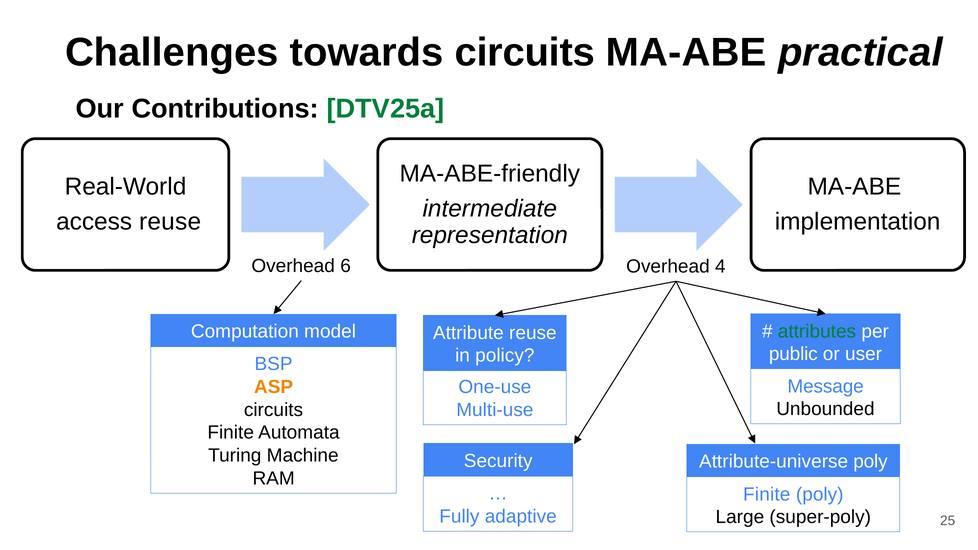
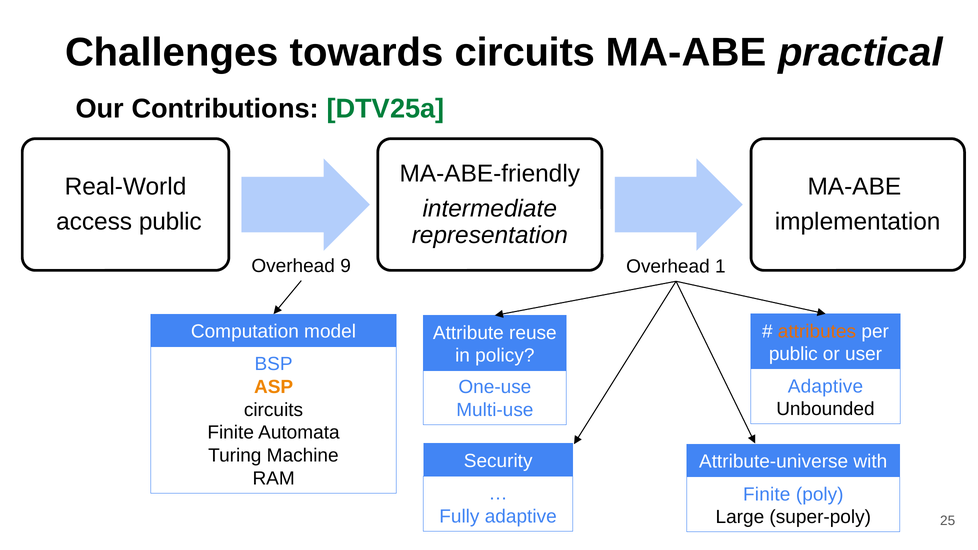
reuse: reuse -> public (170, 222)
6: 6 -> 9 (346, 266)
4: 4 -> 1 (720, 266)
attributes colour: green -> orange (817, 331)
Message: Message -> Adaptive (825, 386)
Attribute-universe poly: poly -> with (870, 462)
